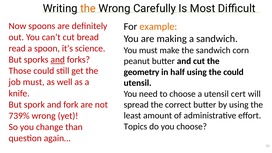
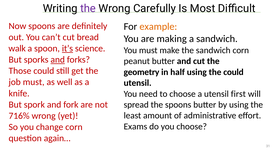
the colour: orange -> purple (88, 8)
read: read -> walk (17, 48)
it’s underline: none -> present (67, 48)
cert: cert -> first (238, 94)
the correct: correct -> spoons (178, 105)
739%: 739% -> 716% (19, 116)
Topics: Topics -> Exams (135, 126)
change than: than -> corn (74, 127)
